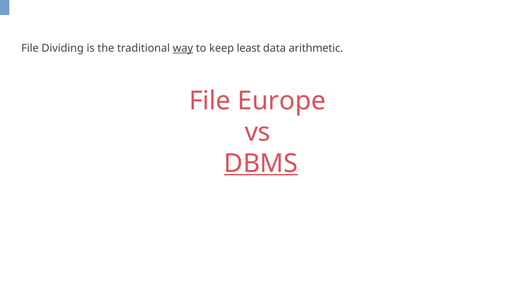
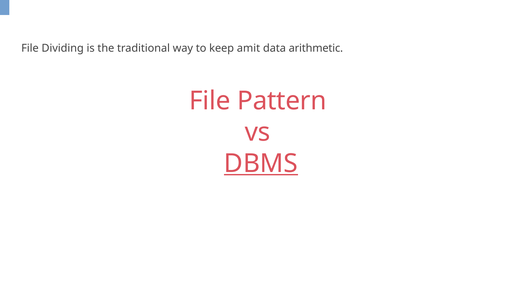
way underline: present -> none (183, 48)
least: least -> amit (249, 48)
Europe: Europe -> Pattern (282, 101)
